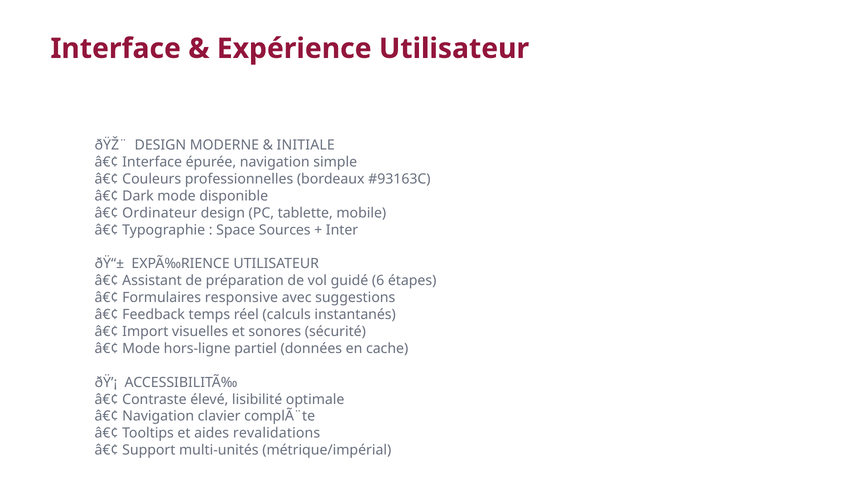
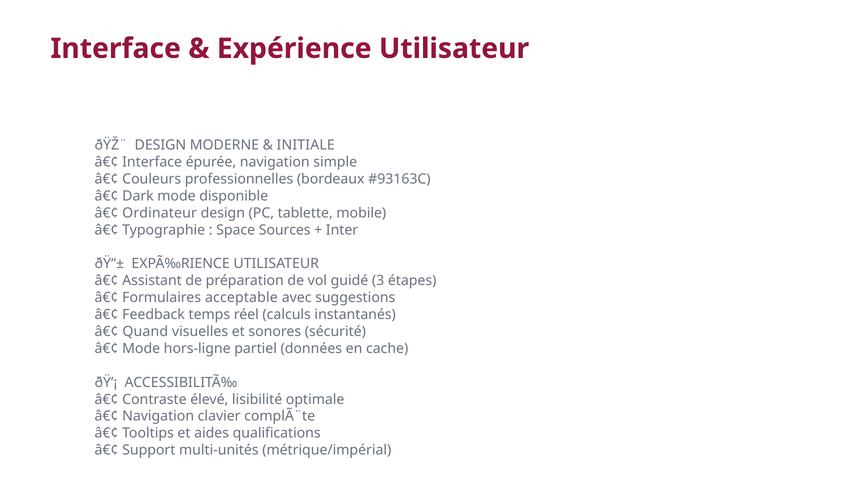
6: 6 -> 3 (378, 281)
responsive: responsive -> acceptable (241, 298)
Import: Import -> Quand (145, 332)
revalidations: revalidations -> qualifications (277, 433)
